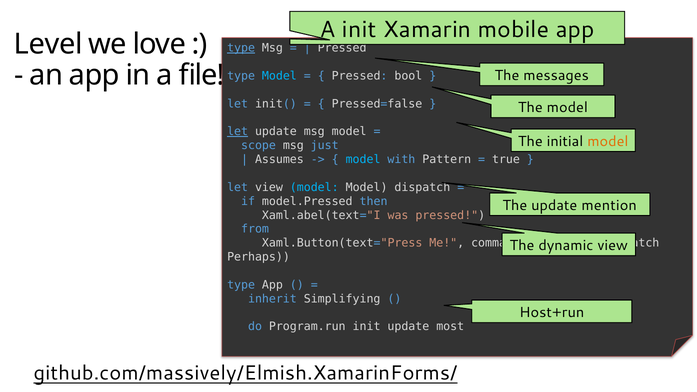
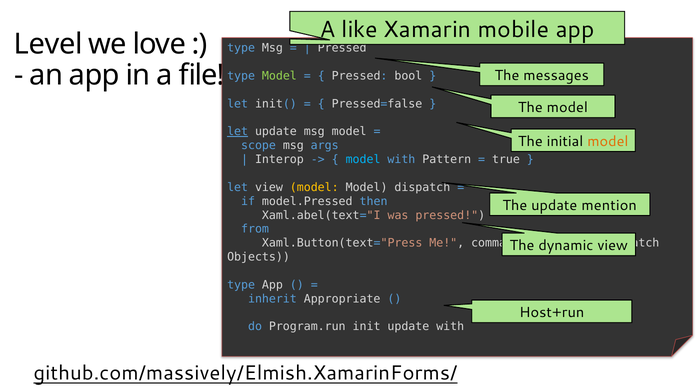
A init: init -> like (359, 30)
type underline: present -> none (241, 48)
Model colour: light blue -> light green (279, 76)
just: just -> args (325, 146)
Assumes: Assumes -> Interop (279, 159)
model colour: light blue -> yellow (314, 187)
Perhaps: Perhaps -> Objects (258, 257)
Simplifying: Simplifying -> Appropriate (342, 299)
update most: most -> with (450, 327)
